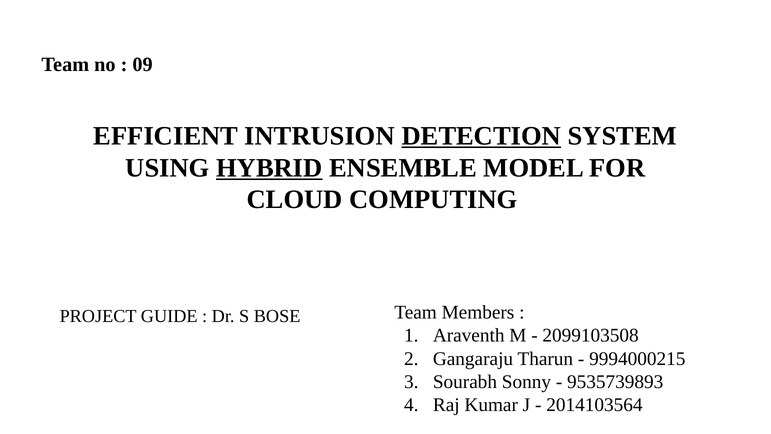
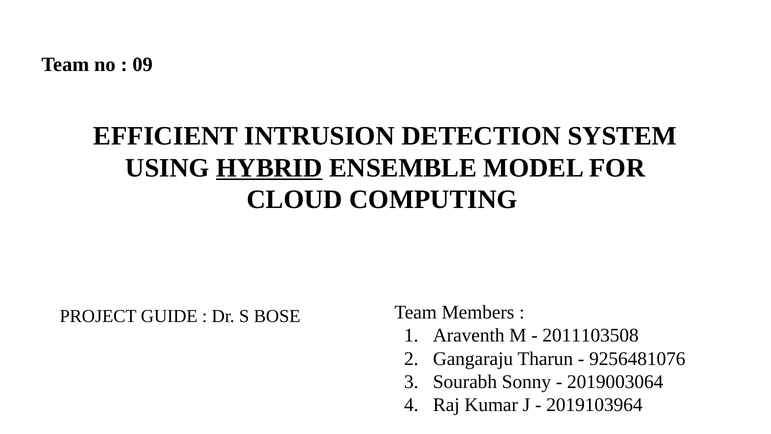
DETECTION underline: present -> none (481, 136)
2099103508: 2099103508 -> 2011103508 (591, 335)
9994000215: 9994000215 -> 9256481076 (637, 358)
9535739893: 9535739893 -> 2019003064 (615, 382)
2014103564: 2014103564 -> 2019103964 (594, 405)
